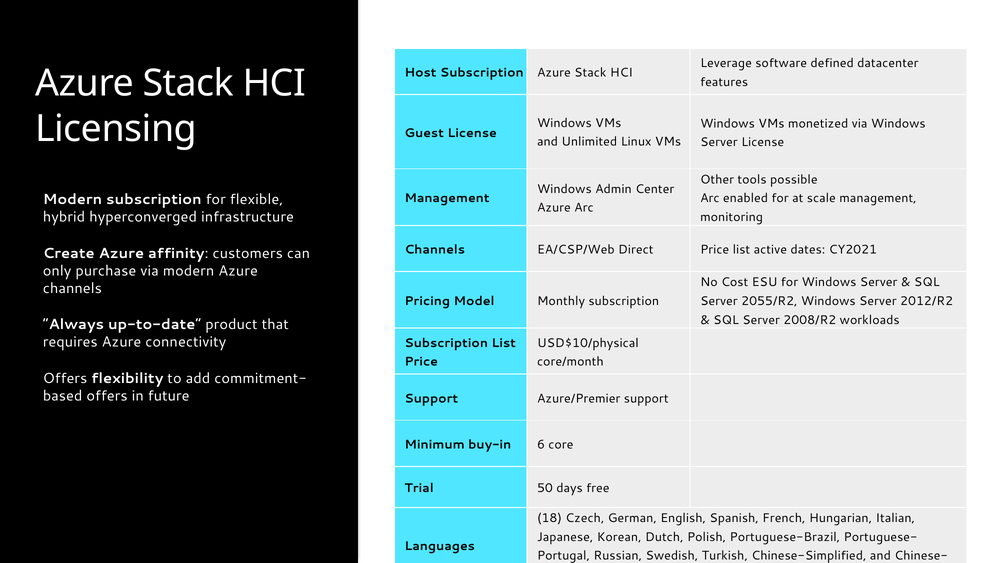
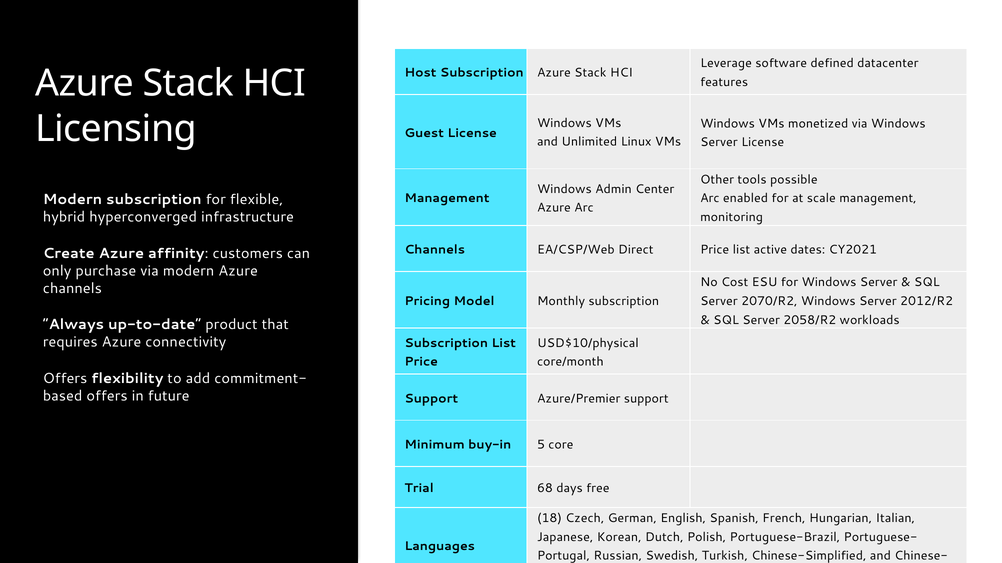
2055/R2: 2055/R2 -> 2070/R2 (769, 301)
2008/R2: 2008/R2 -> 2058/R2 (810, 320)
6: 6 -> 5 (541, 445)
50: 50 -> 68 (545, 489)
